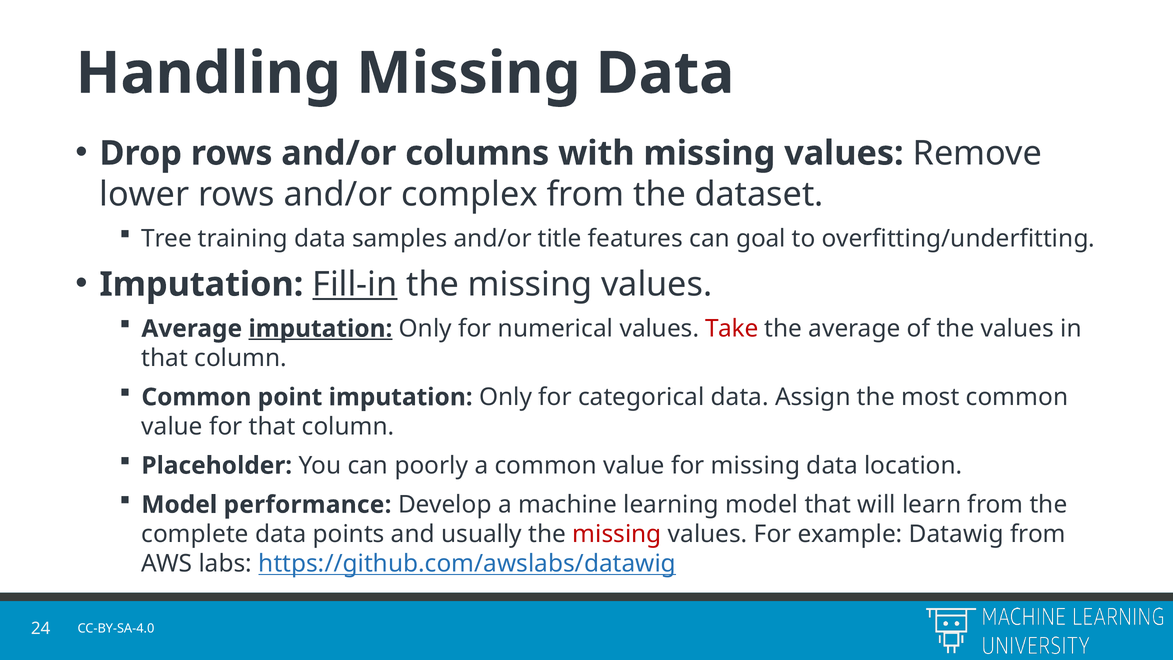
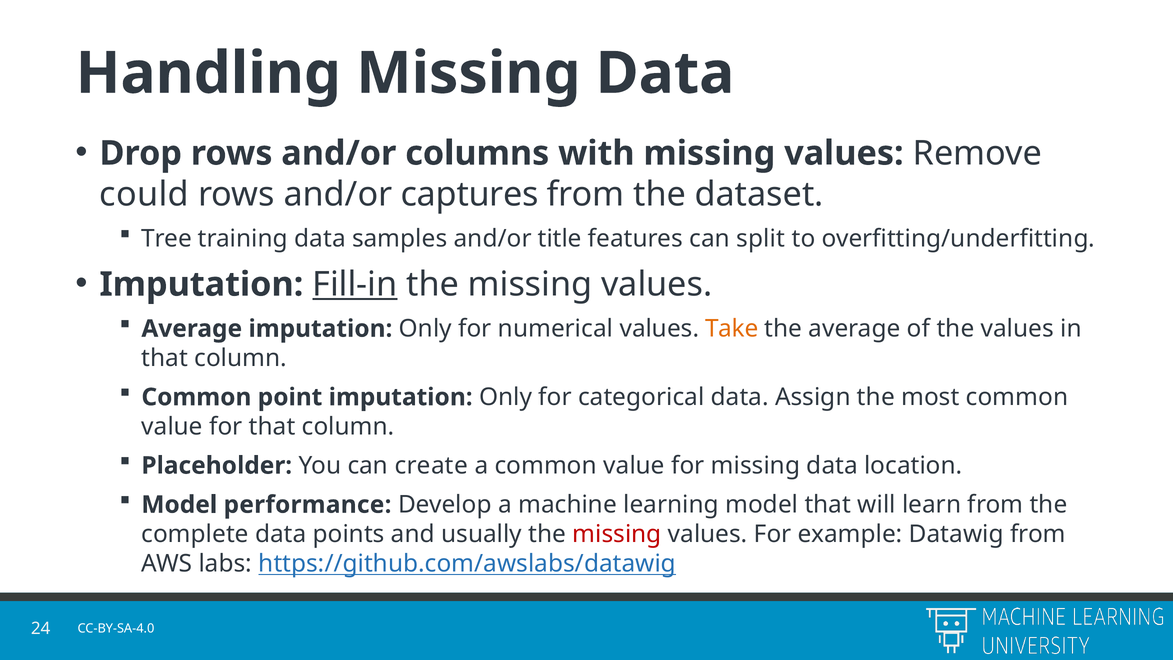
lower: lower -> could (144, 194)
complex: complex -> captures (470, 194)
goal: goal -> split (761, 239)
imputation underline: present -> none (320, 329)
Take colour: red -> orange (732, 329)
poorly: poorly -> create (431, 466)
